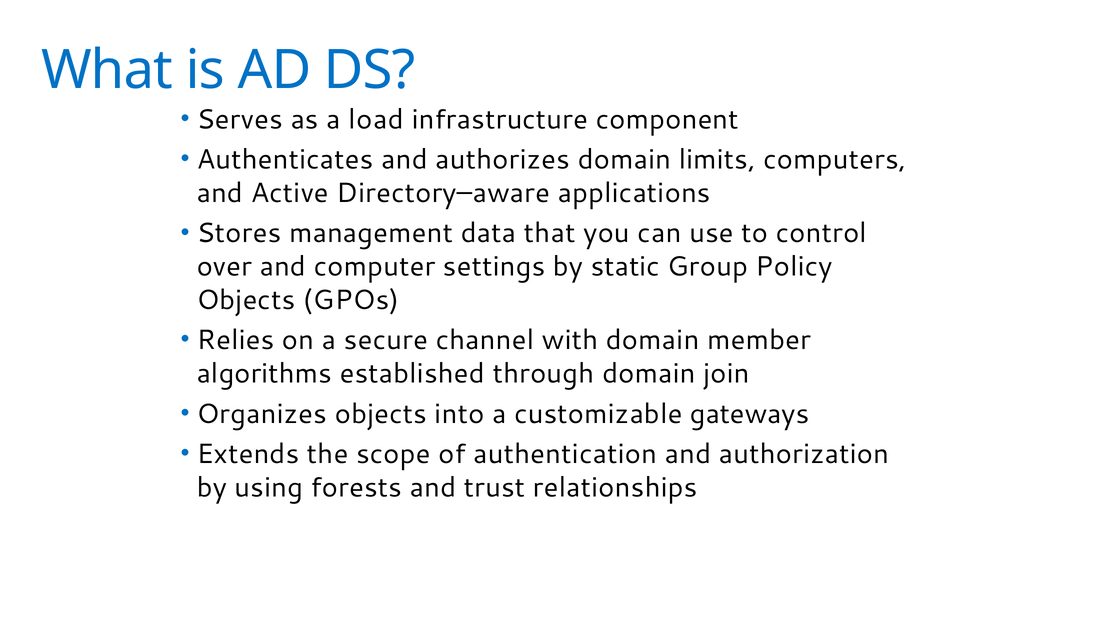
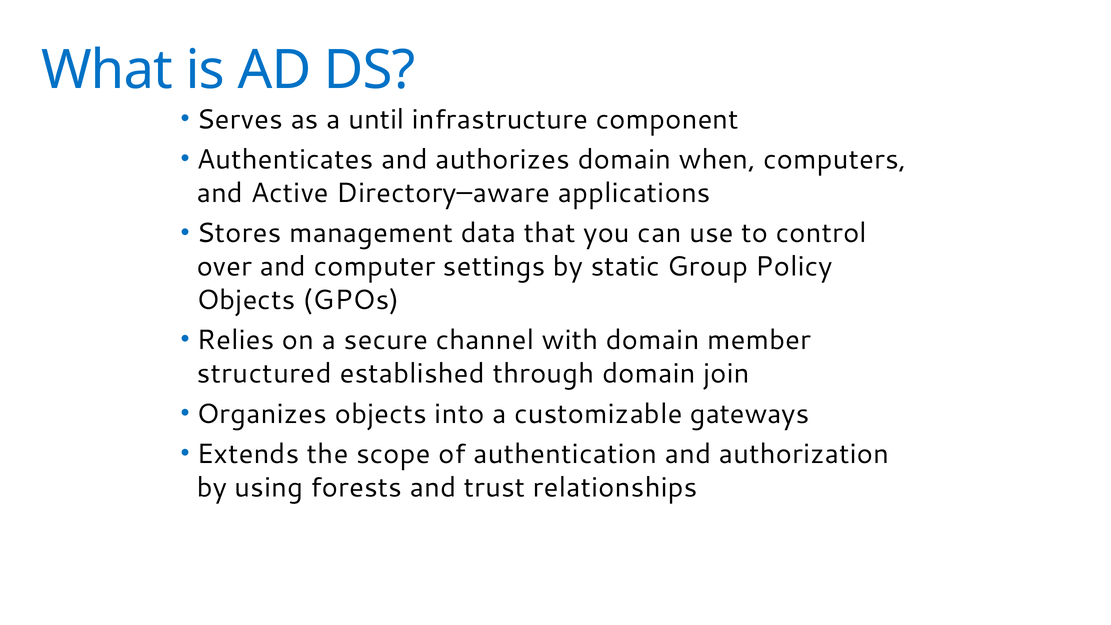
load: load -> until (376, 119)
limits: limits -> when (717, 160)
algorithms: algorithms -> structured (264, 374)
